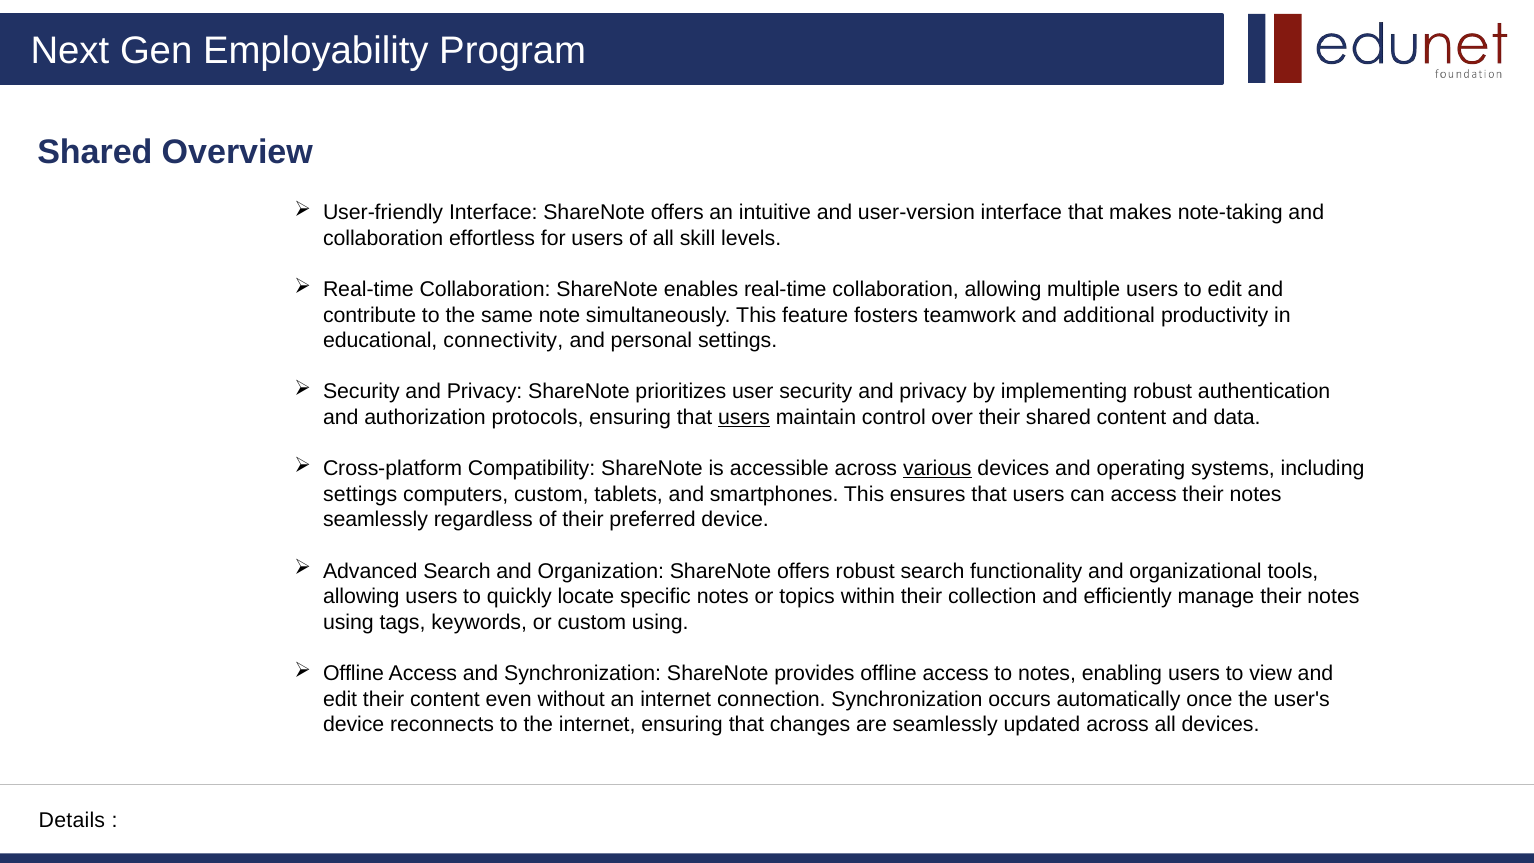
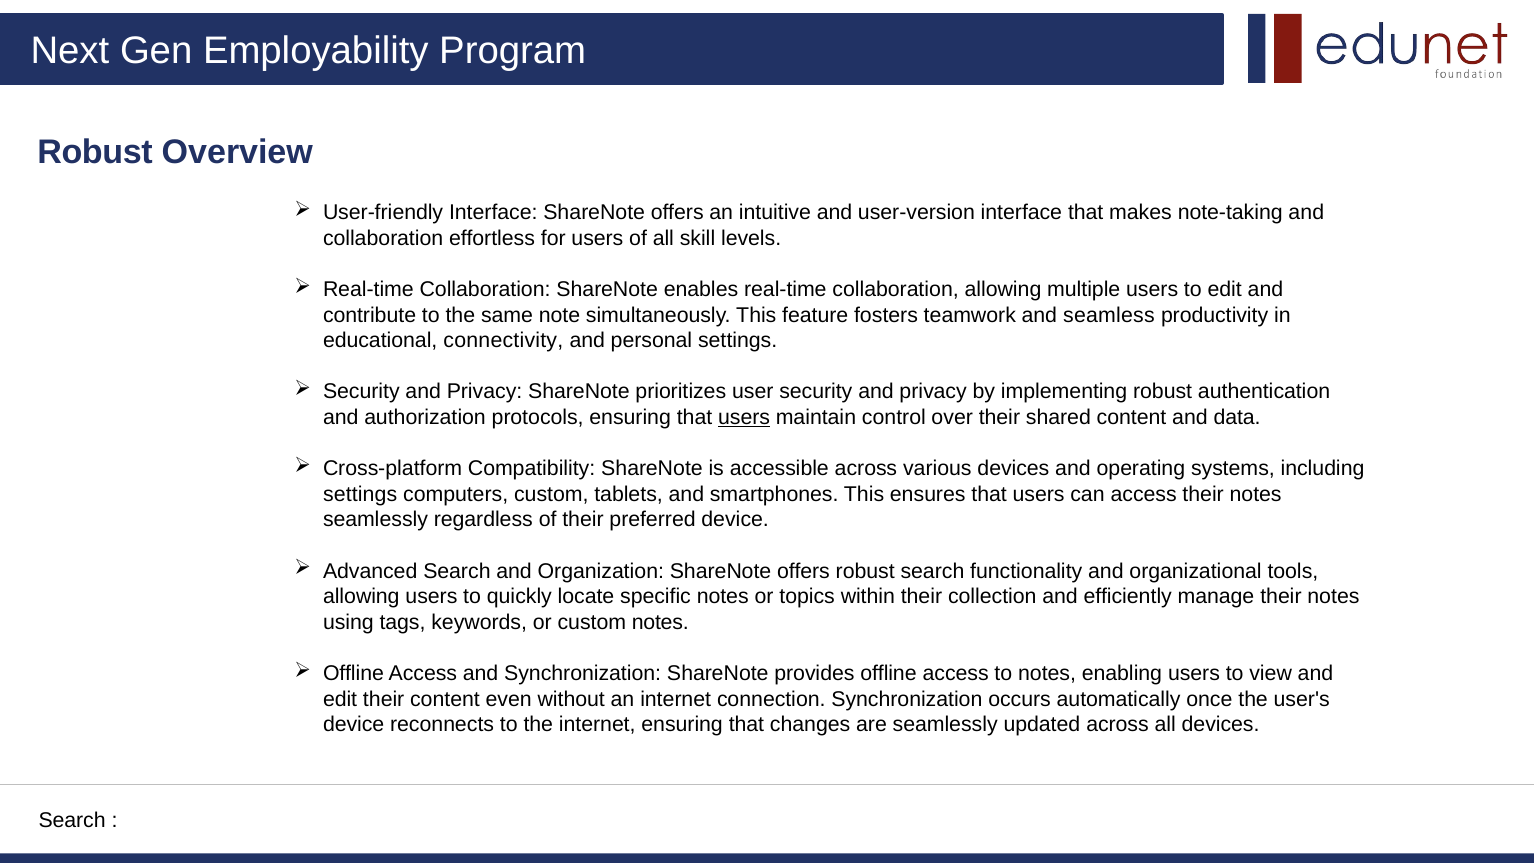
Shared: Shared -> Robust (95, 153)
additional: additional -> seamless (1109, 315)
various underline: present -> none (937, 469)
custom using: using -> notes (660, 622)
Details: Details -> Search (72, 820)
